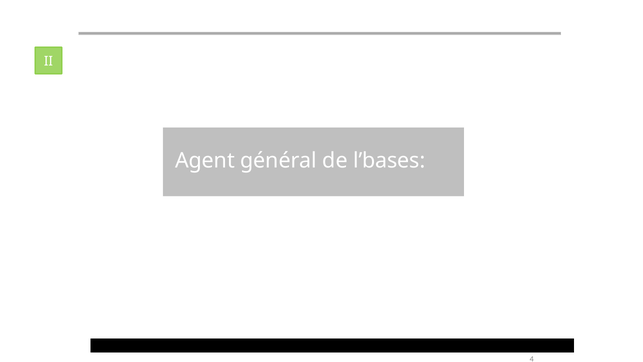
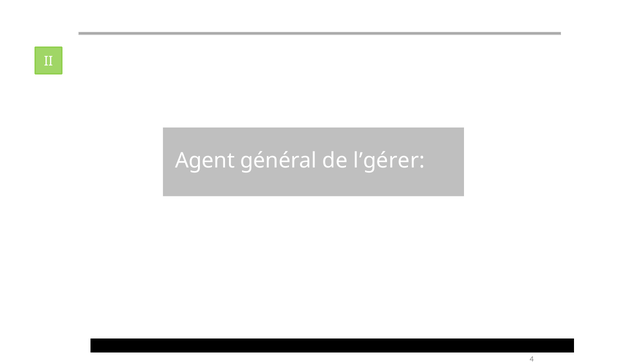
l’bases: l’bases -> l’gérer (389, 160)
